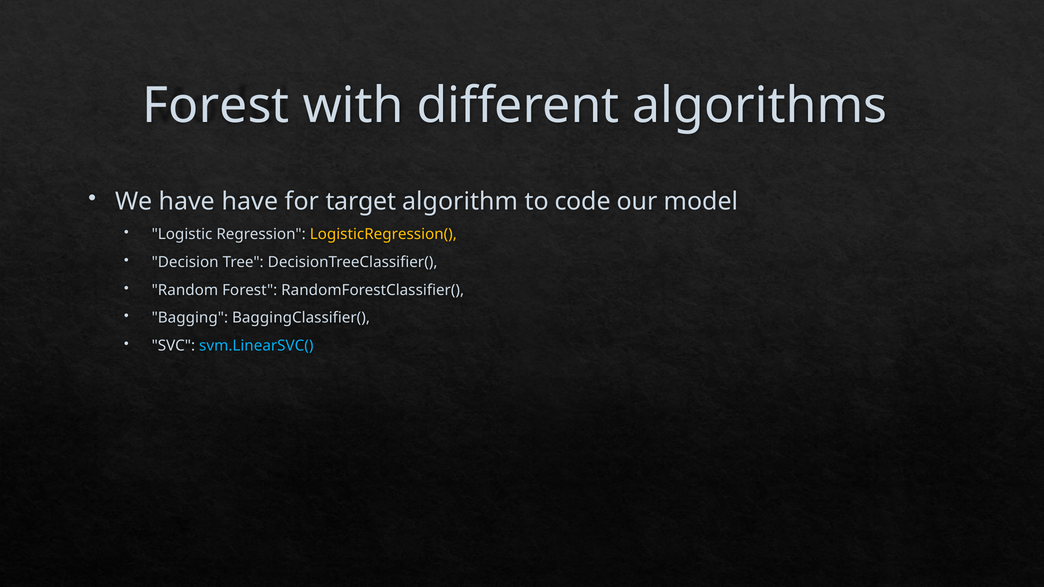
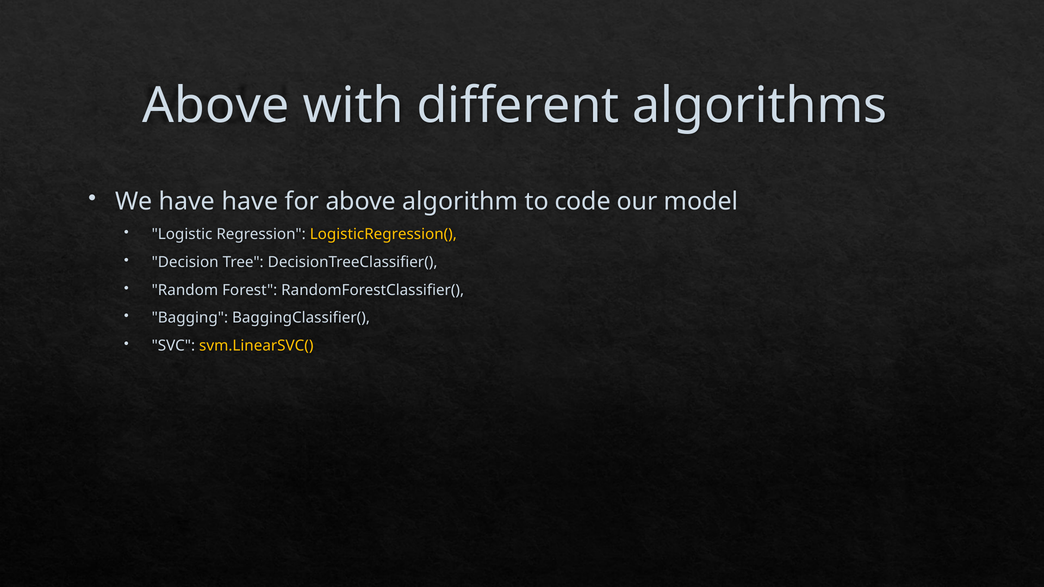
Forest: Forest -> Above (216, 106)
for target: target -> above (361, 201)
svm.LinearSVC( colour: light blue -> yellow (256, 346)
